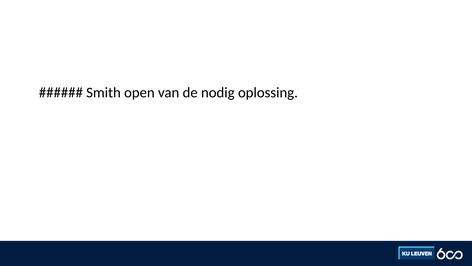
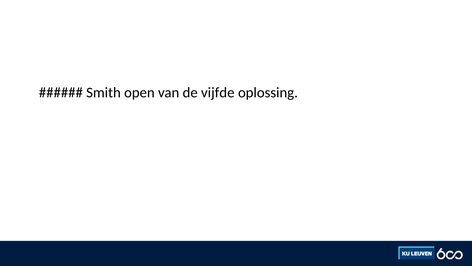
nodig: nodig -> vijfde (218, 92)
